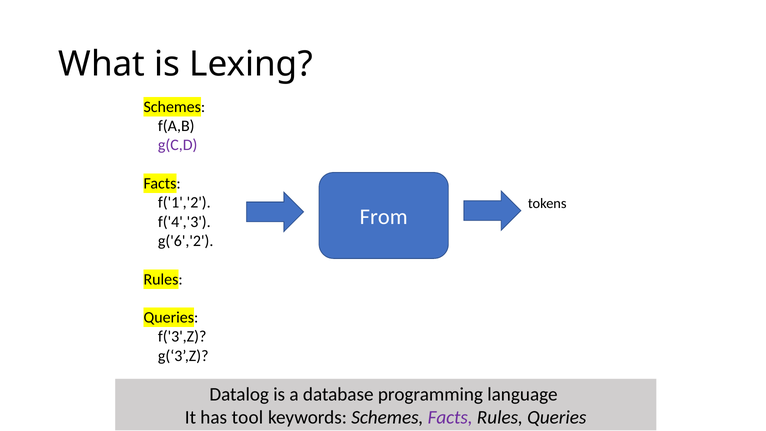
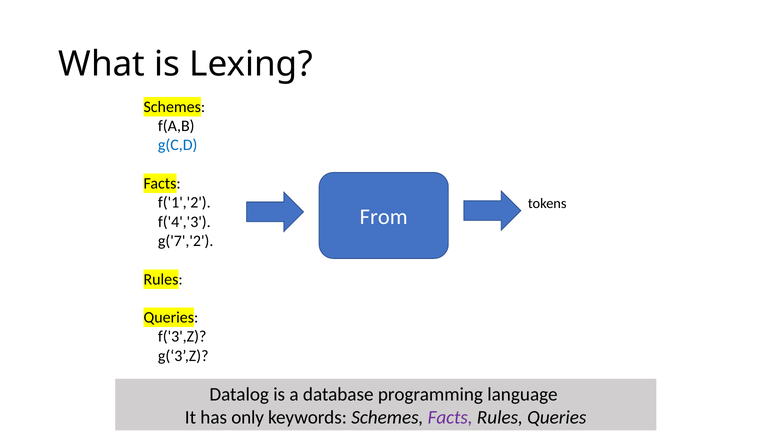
g(C,D colour: purple -> blue (178, 145)
g('6','2: g('6','2 -> g('7','2 (186, 241)
tool: tool -> only (248, 417)
